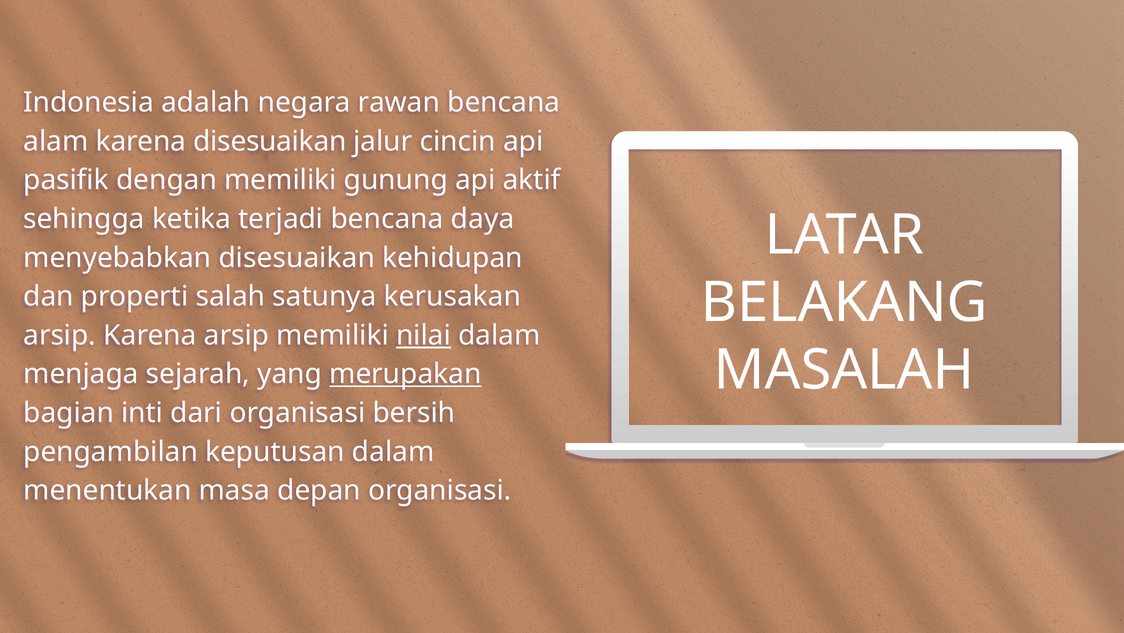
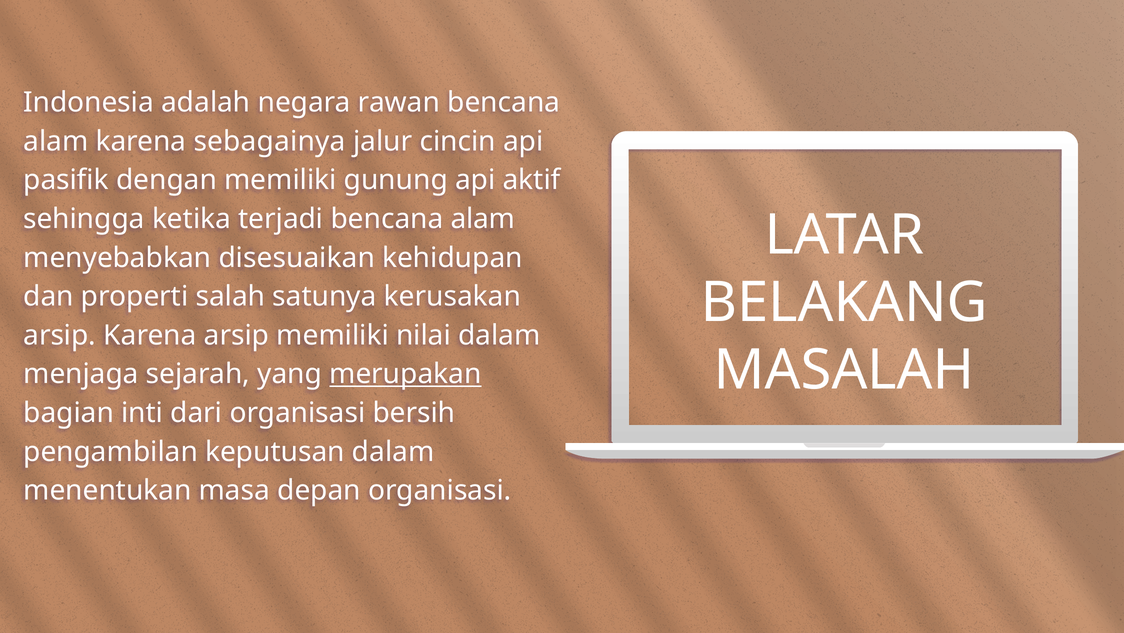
karena disesuaikan: disesuaikan -> sebagainya (270, 141)
terjadi bencana daya: daya -> alam (483, 219)
nilai underline: present -> none (424, 335)
